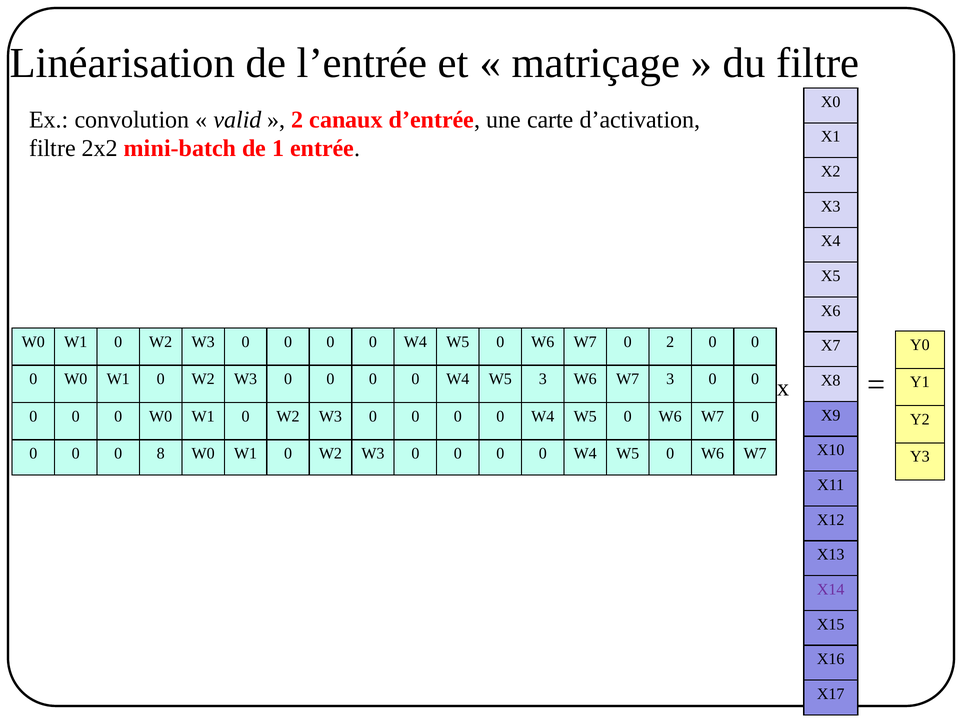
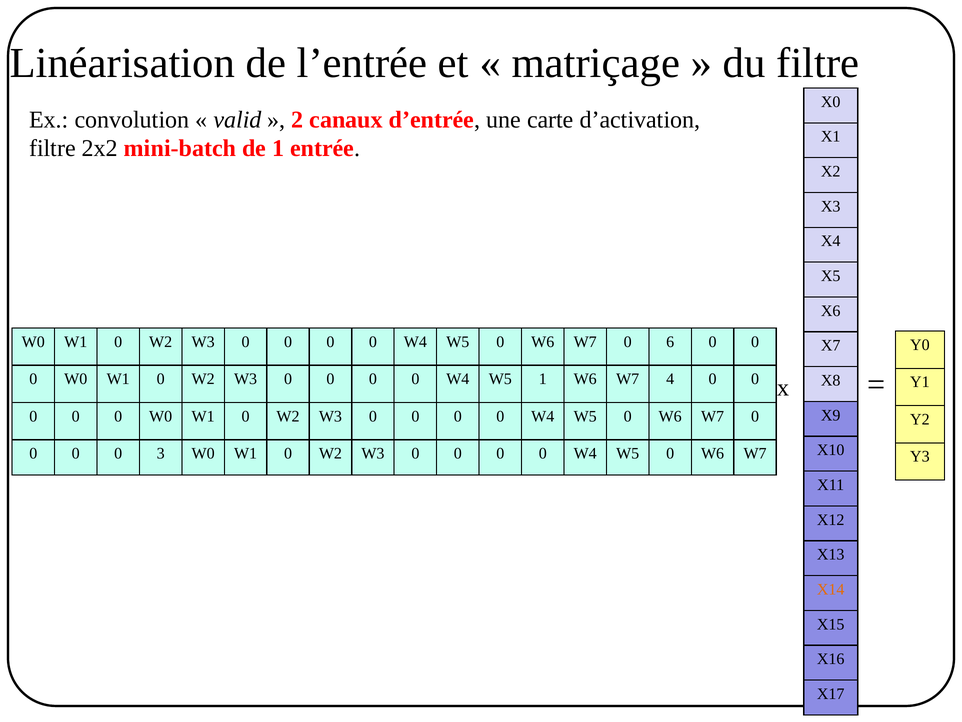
0 2: 2 -> 6 (670, 342)
W5 3: 3 -> 1 (543, 379)
W7 3: 3 -> 4 (670, 379)
8: 8 -> 3 (161, 453)
X14 colour: purple -> orange (831, 589)
